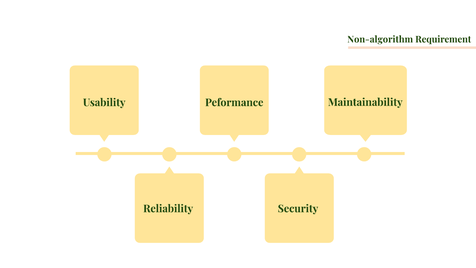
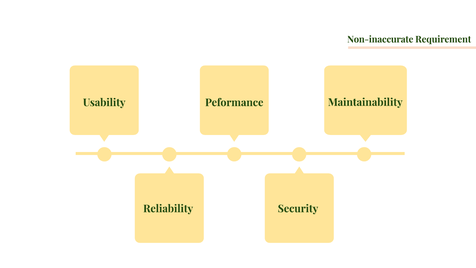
Non-algorithm: Non-algorithm -> Non-inaccurate (380, 39)
